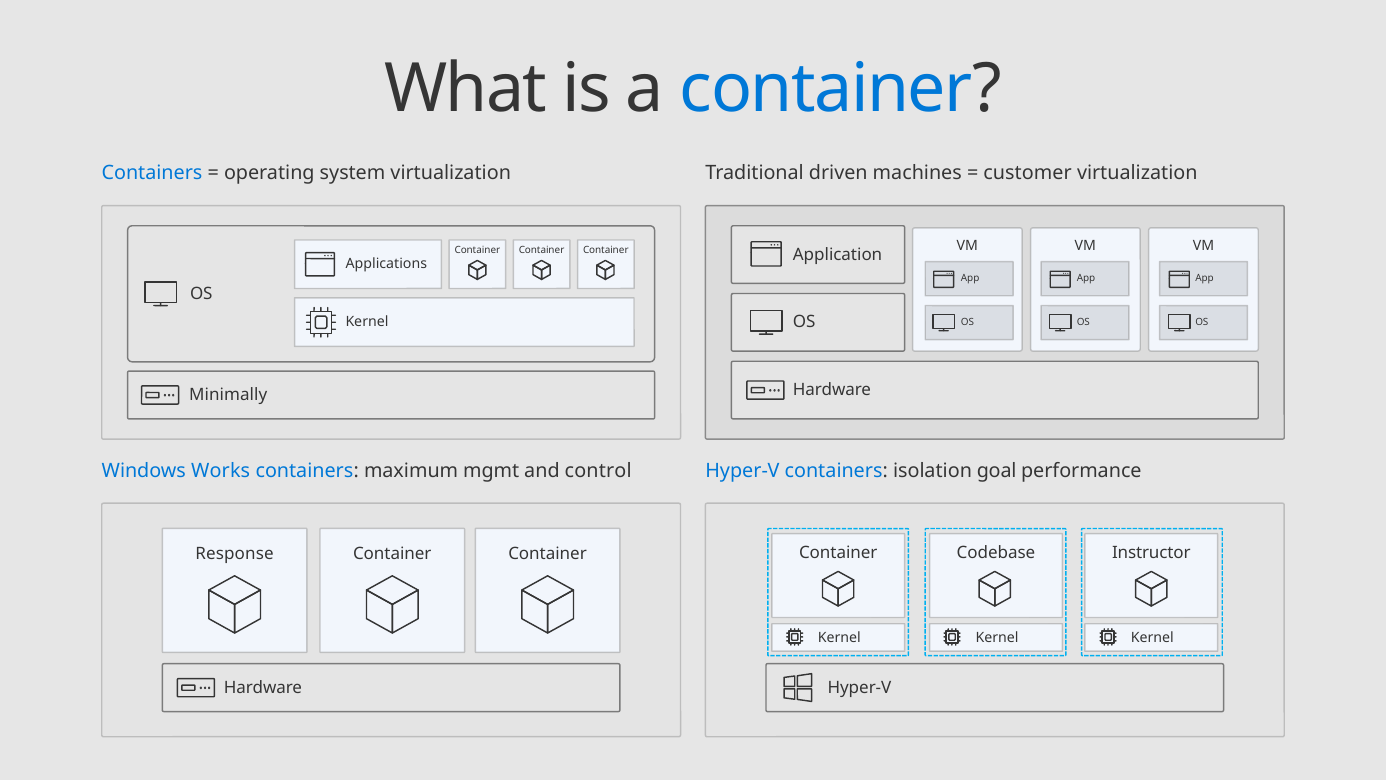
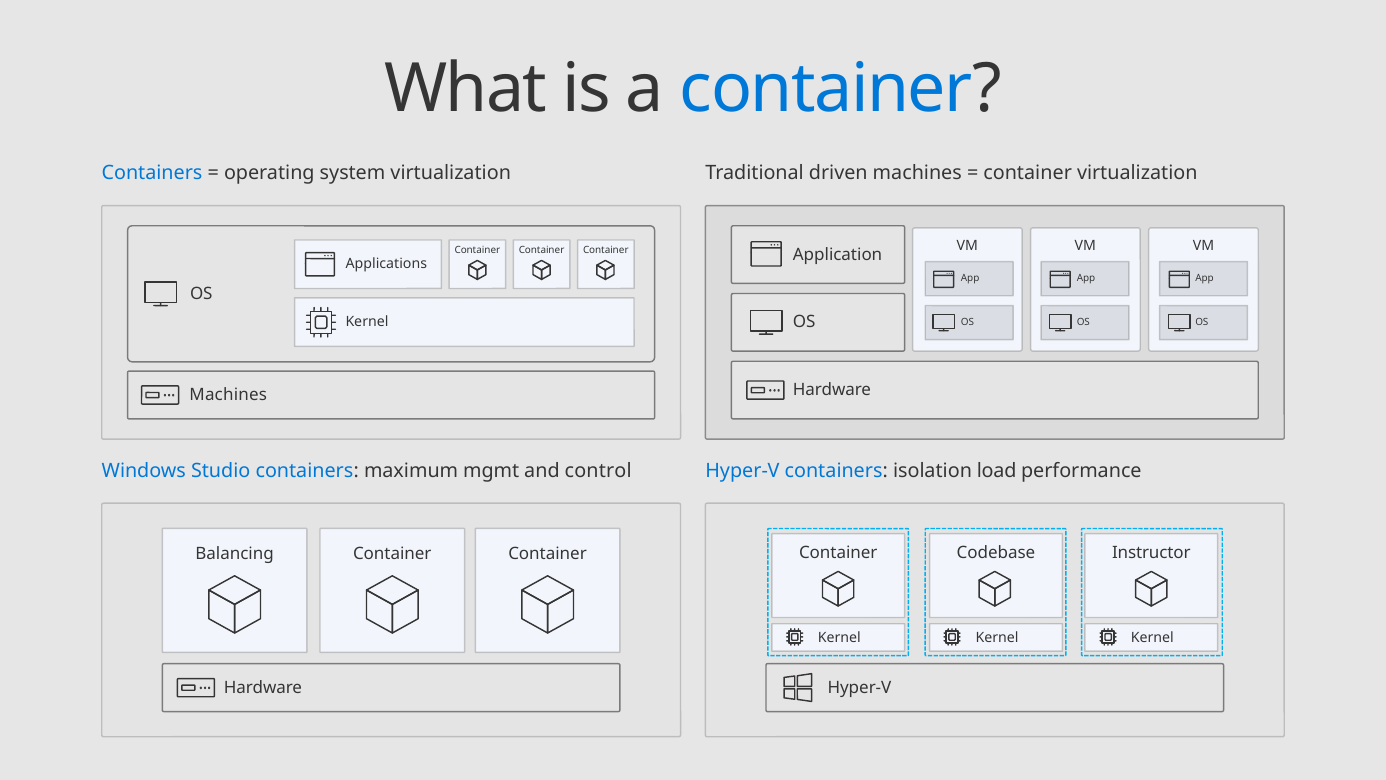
customer: customer -> container (1028, 173)
Minimally: Minimally -> Machines (228, 395)
Works: Works -> Studio (221, 471)
goal: goal -> load (997, 471)
Response: Response -> Balancing (235, 554)
